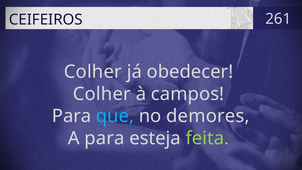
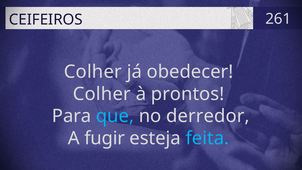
campos: campos -> prontos (188, 94)
demores: demores -> derredor (208, 116)
A para: para -> fugir (105, 138)
feita colour: light green -> light blue (207, 138)
